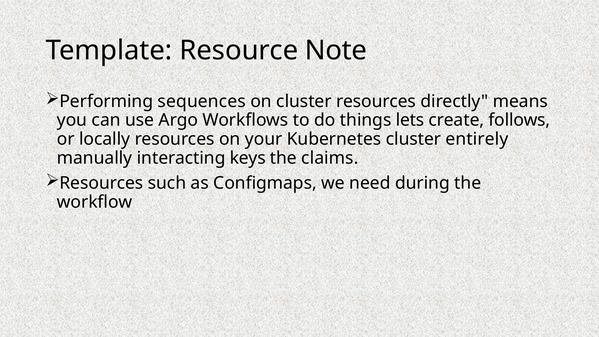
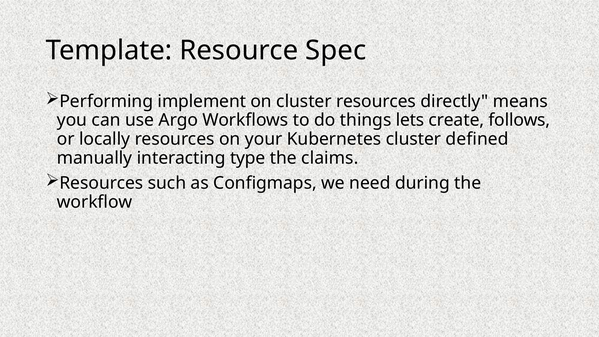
Note: Note -> Spec (336, 50)
sequences: sequences -> implement (202, 101)
entirely: entirely -> defined (477, 139)
keys: keys -> type (248, 158)
